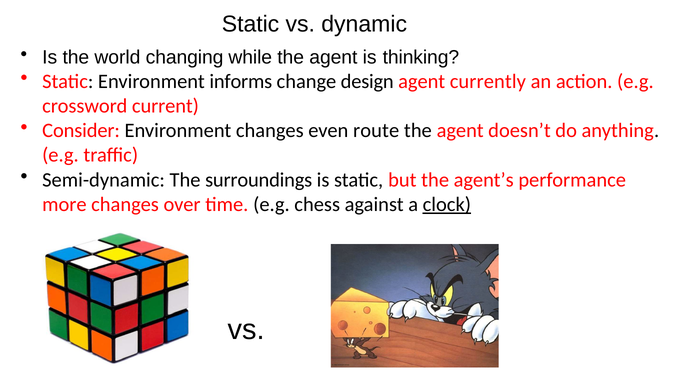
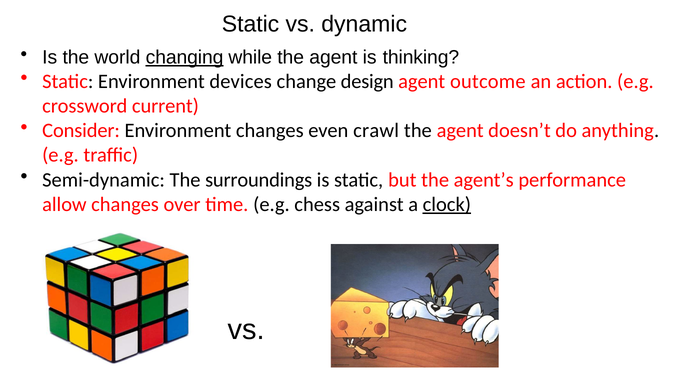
changing underline: none -> present (185, 57)
informs: informs -> devices (241, 81)
currently: currently -> outcome (488, 81)
route: route -> crawl (376, 131)
more: more -> allow (64, 204)
